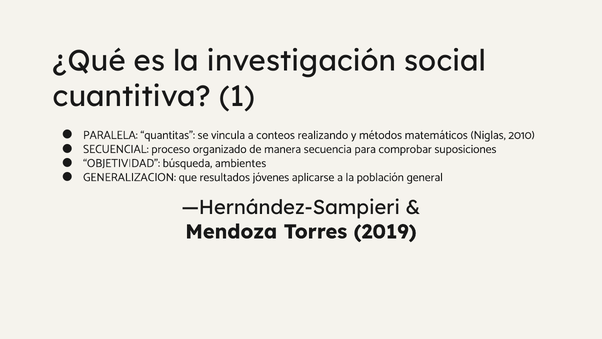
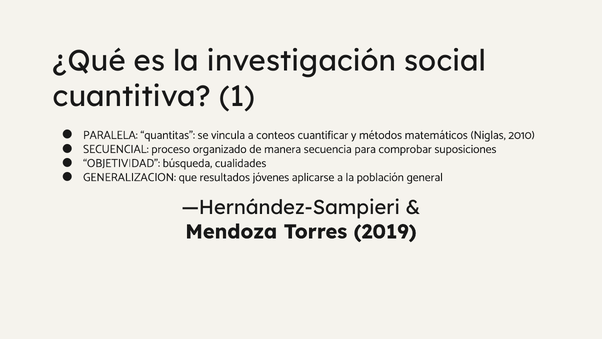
realizando: realizando -> cuantificar (323, 135)
ambientes: ambientes -> cualidades (241, 163)
